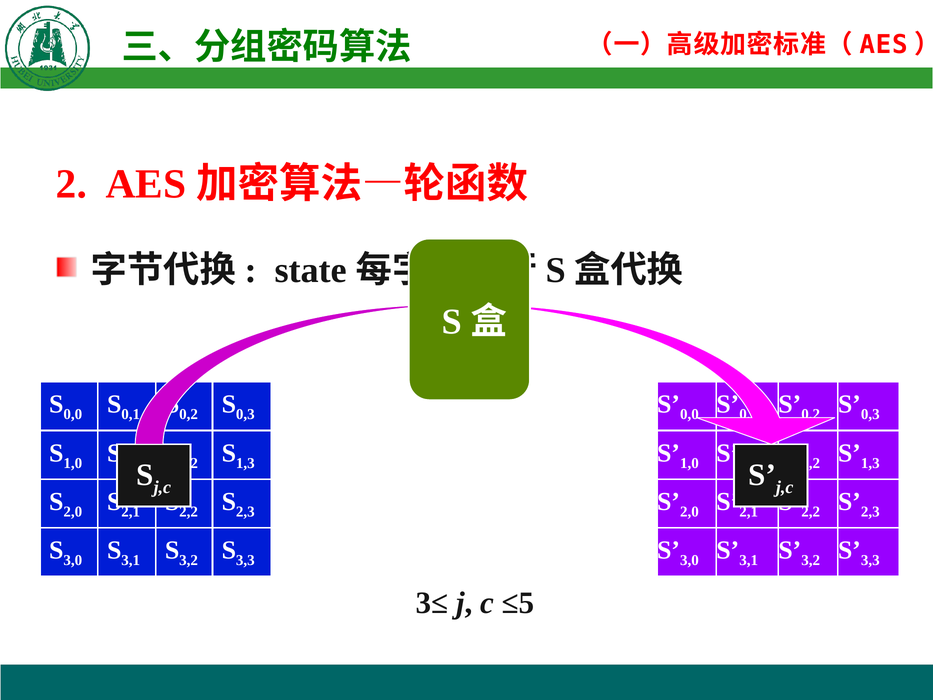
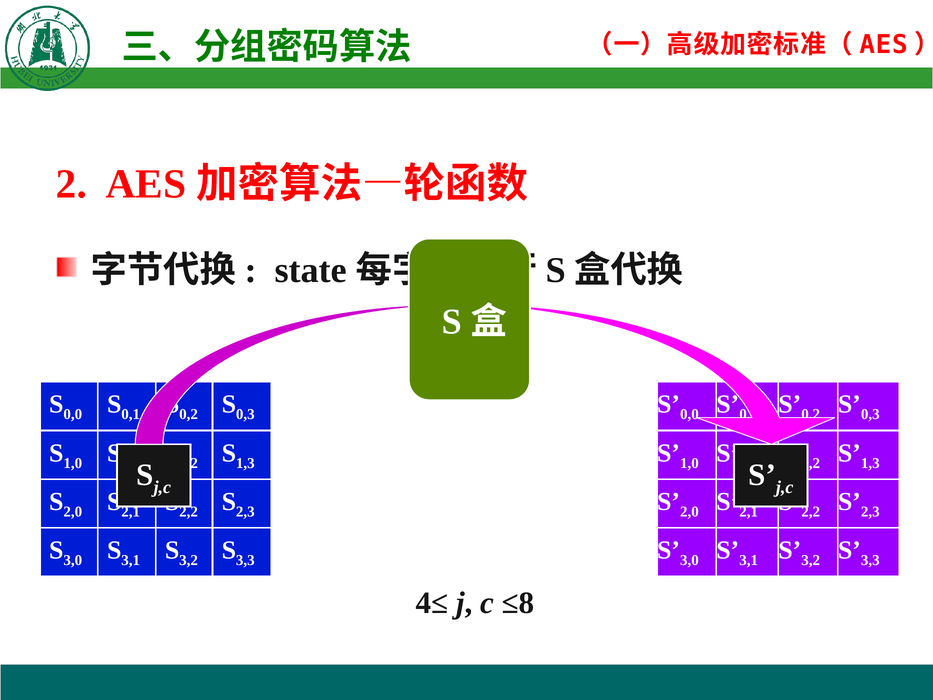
3≤: 3≤ -> 4≤ (432, 603)
≤5: ≤5 -> ≤8 (518, 603)
